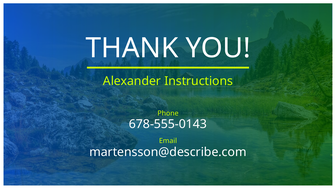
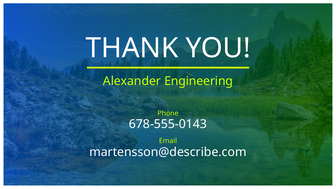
Instructions: Instructions -> Engineering (199, 81)
